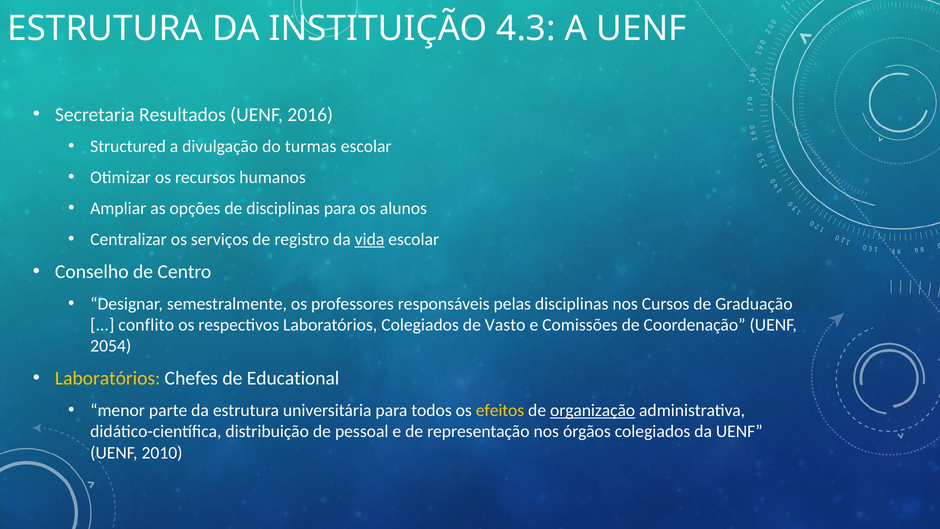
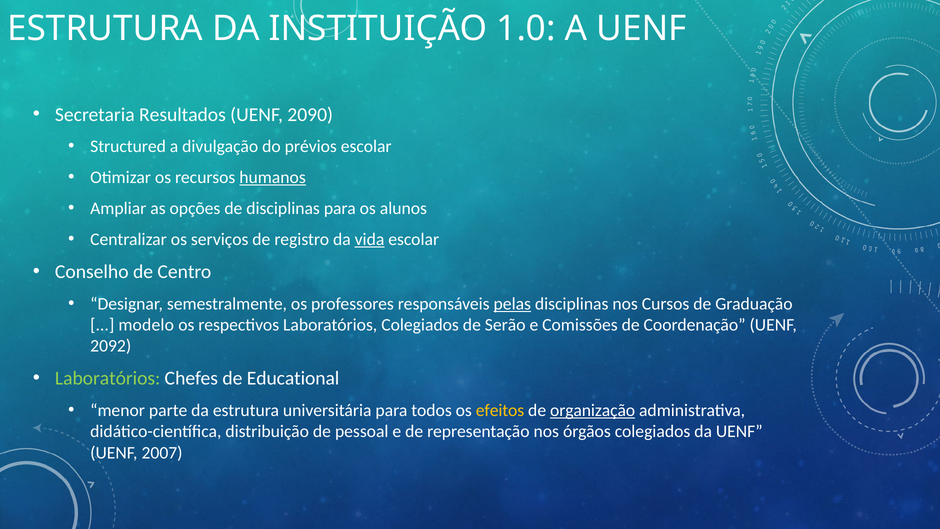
4.3: 4.3 -> 1.0 (526, 28)
2016: 2016 -> 2090 (310, 115)
turmas: turmas -> prévios (311, 147)
humanos underline: none -> present (273, 177)
pelas underline: none -> present (512, 304)
conflito: conflito -> modelo (146, 325)
Vasto: Vasto -> Serão (505, 325)
2054: 2054 -> 2092 (111, 346)
Laboratórios colour: yellow -> light green (108, 378)
2010: 2010 -> 2007 (162, 453)
